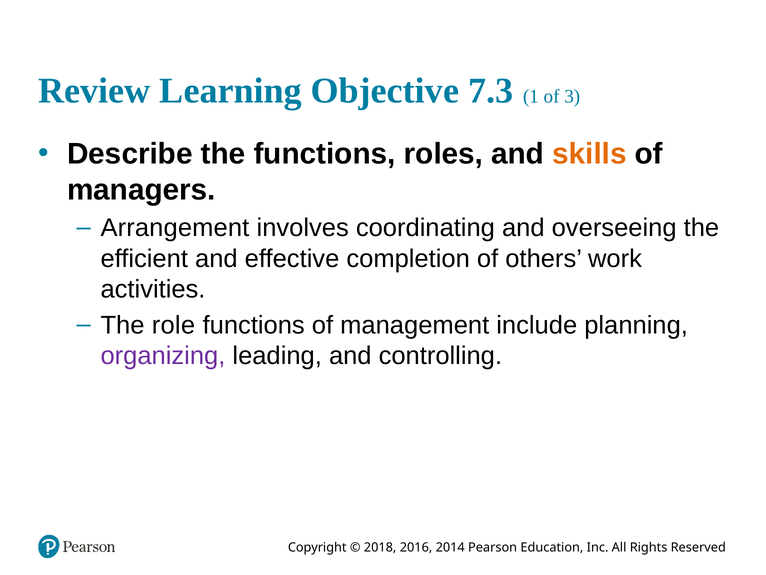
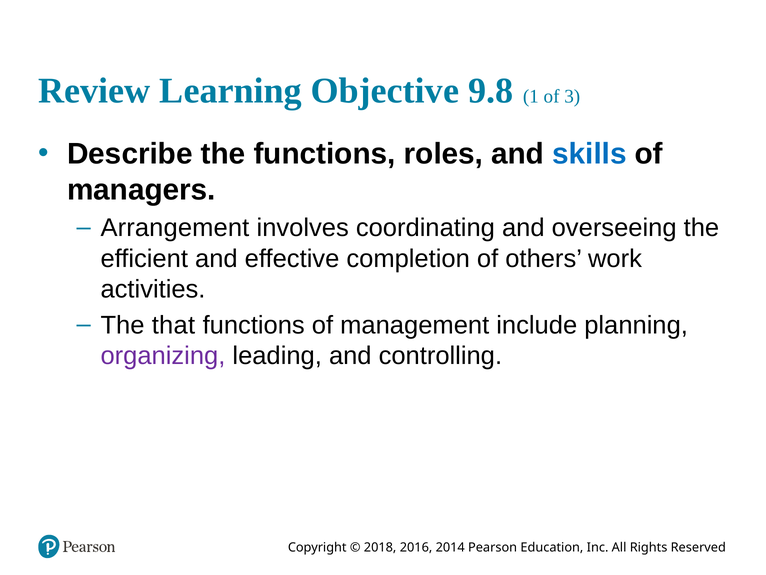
7.3: 7.3 -> 9.8 (491, 91)
skills colour: orange -> blue (589, 154)
role: role -> that (173, 325)
